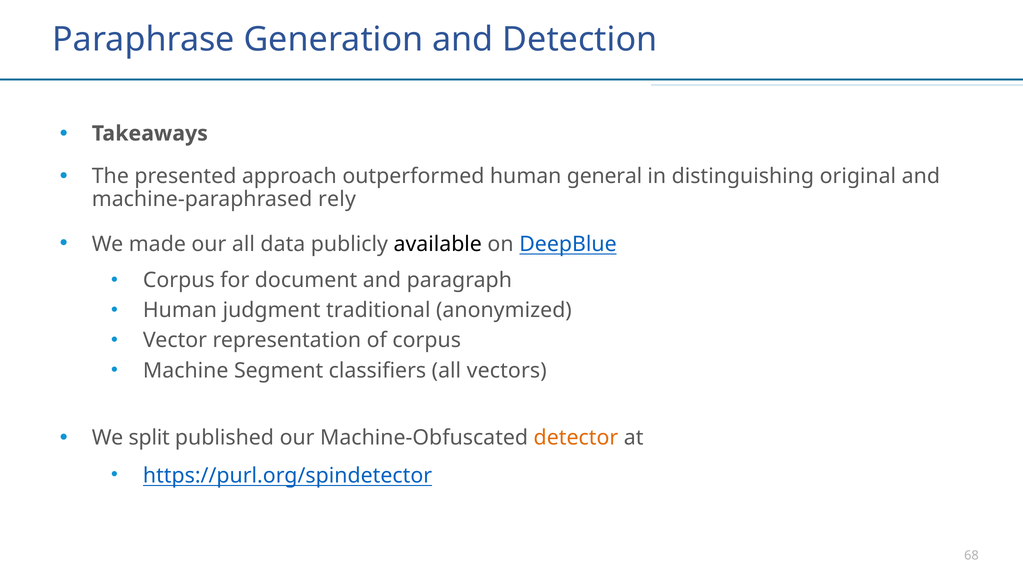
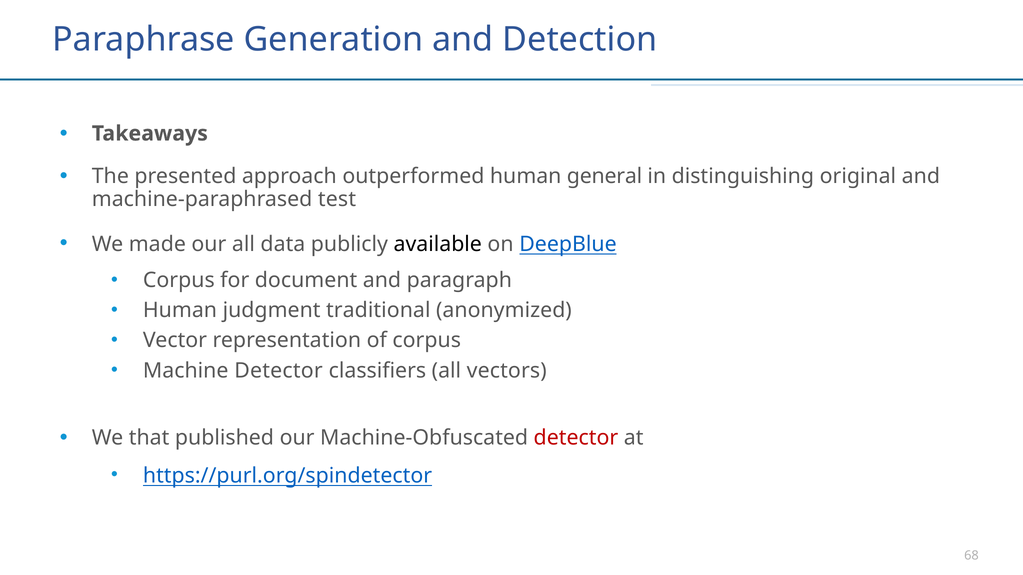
rely: rely -> test (337, 199)
Machine Segment: Segment -> Detector (278, 371)
split: split -> that (149, 438)
detector colour: orange -> red (576, 438)
